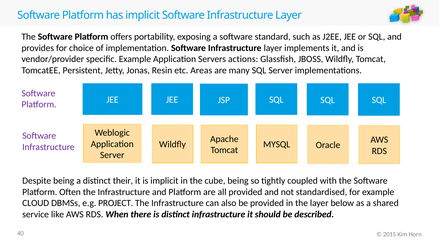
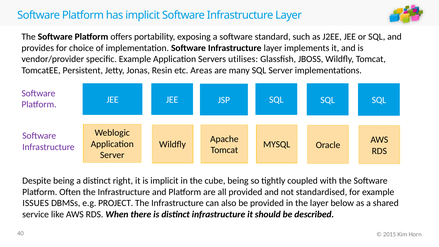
actions: actions -> utilises (243, 59)
their: their -> right (123, 181)
CLOUD: CLOUD -> ISSUES (36, 203)
